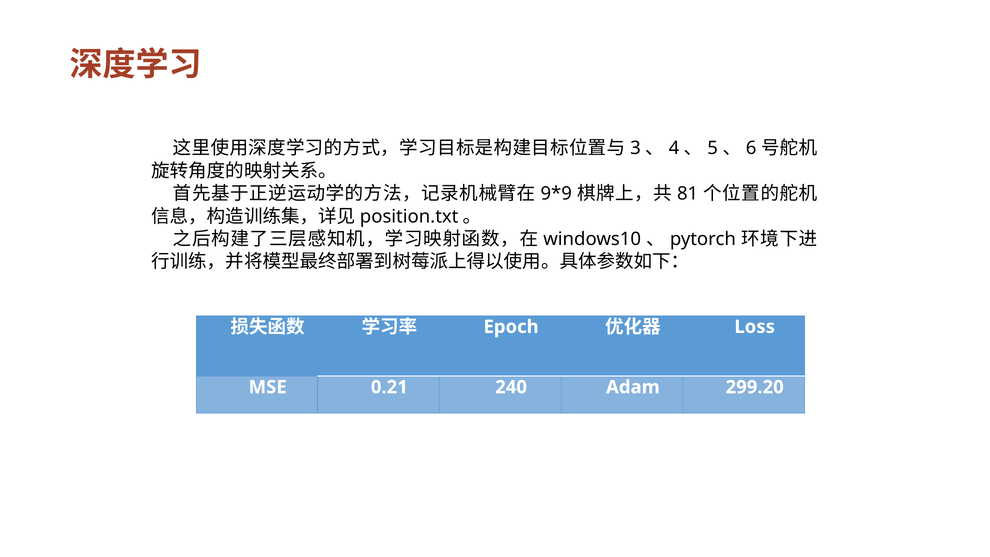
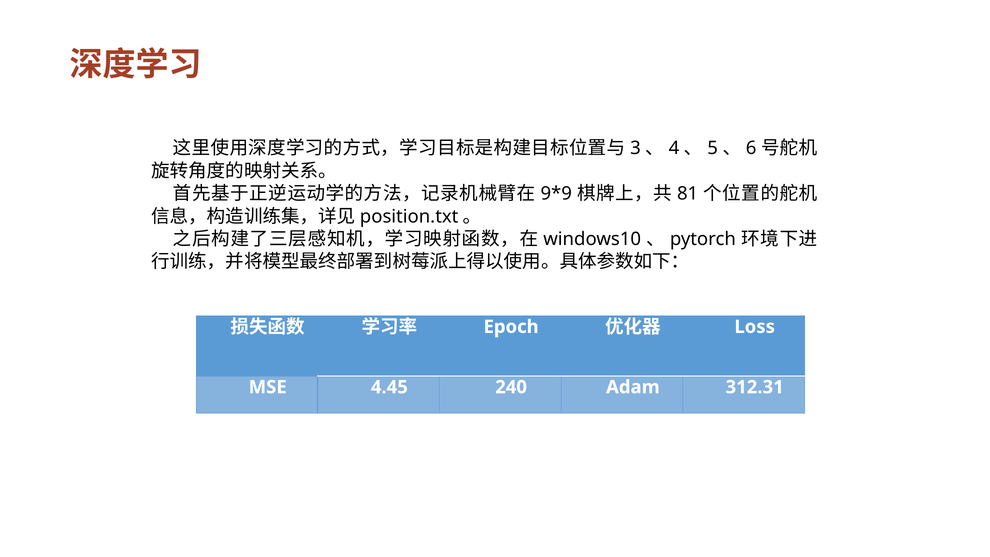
0.21: 0.21 -> 4.45 (389, 387)
299.20: 299.20 -> 312.31 (755, 387)
